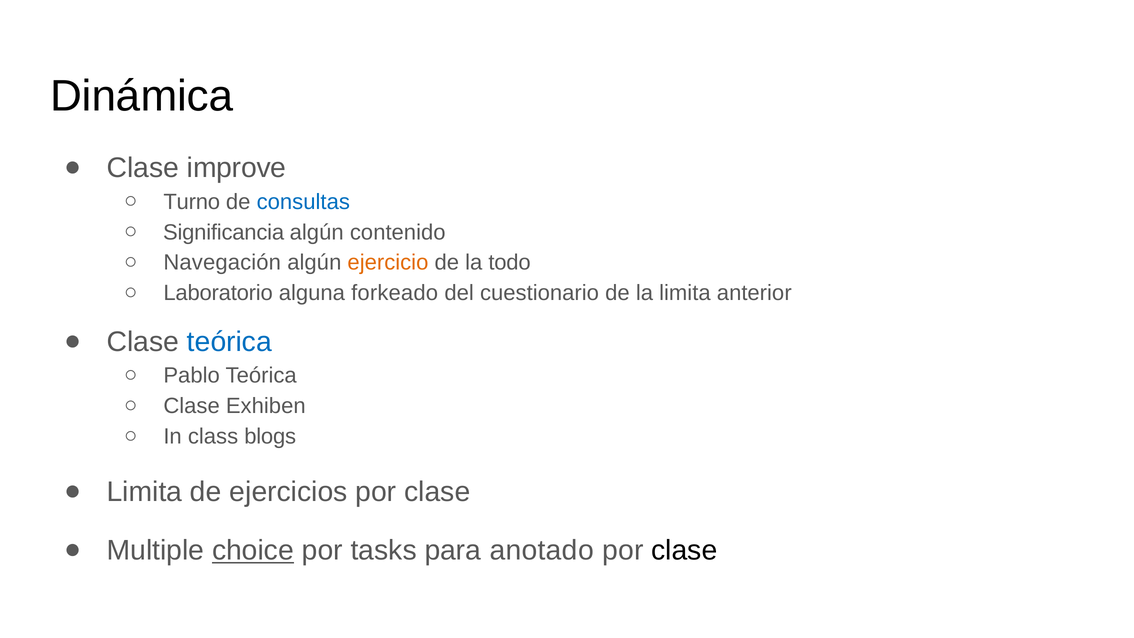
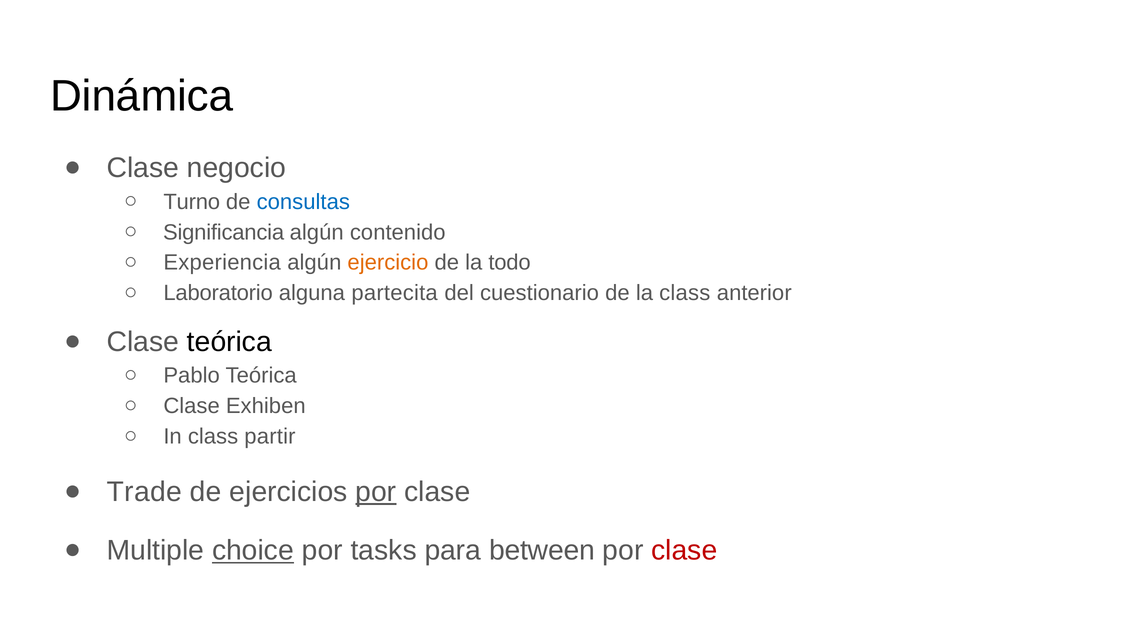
improve: improve -> negocio (236, 168)
Navegación: Navegación -> Experiencia (222, 263)
forkeado: forkeado -> partecita (395, 293)
la limita: limita -> class (685, 293)
teórica colour: blue -> black (229, 342)
blogs: blogs -> partir (270, 436)
Limita: Limita -> Trade (144, 492)
por underline: none -> present (376, 492)
anotado: anotado -> between (542, 550)
clase colour: black -> red (684, 550)
